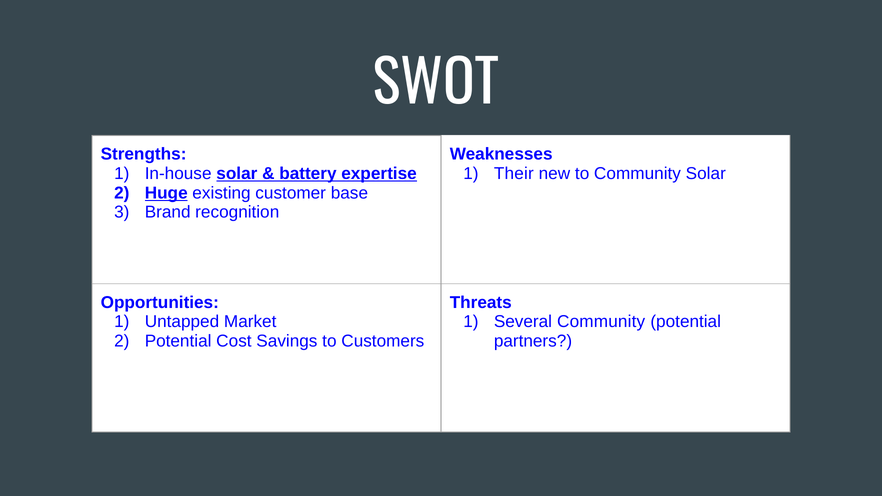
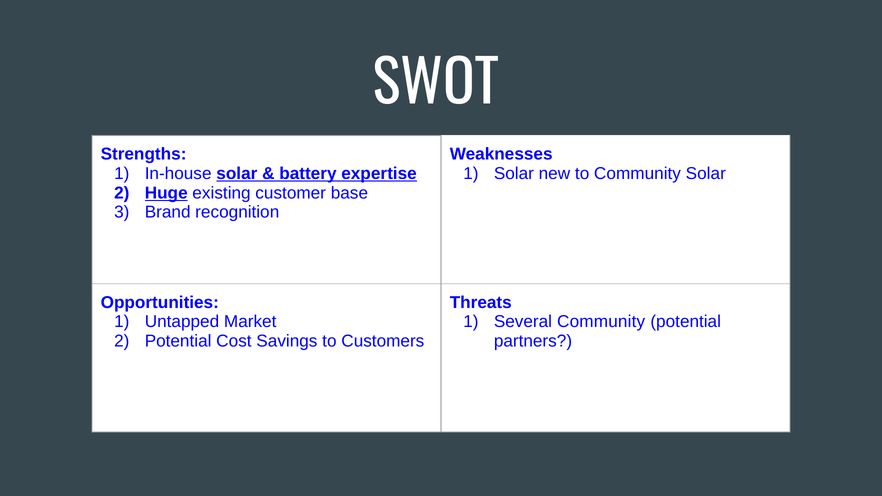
Their: Their -> Solar (514, 174)
